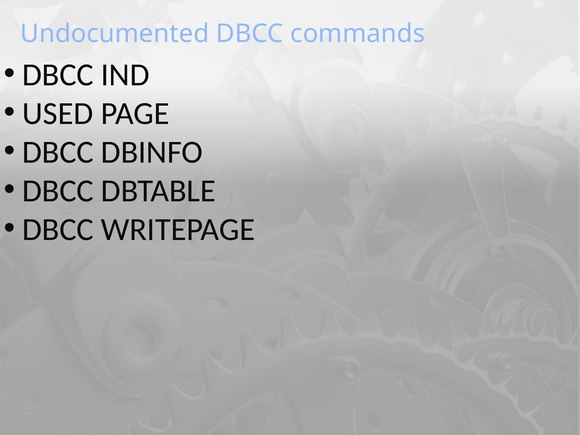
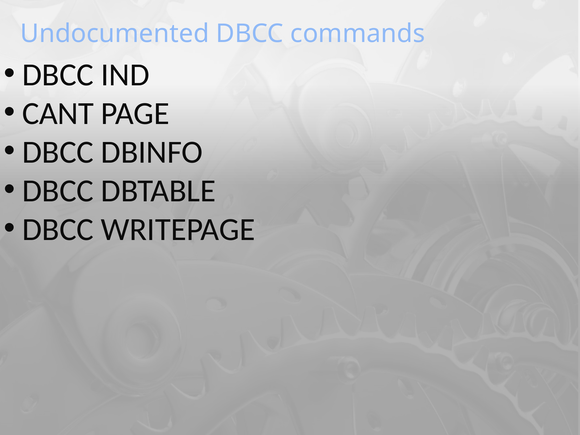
USED: USED -> CANT (58, 113)
